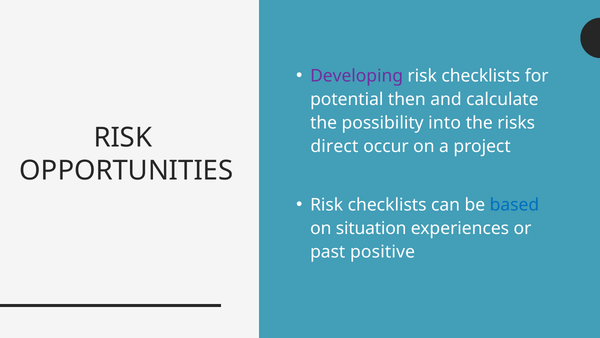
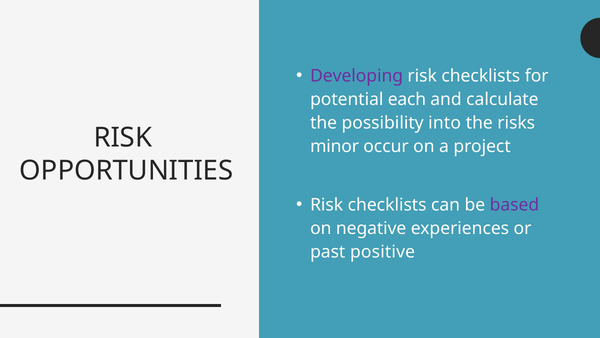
then: then -> each (407, 99)
direct: direct -> minor (335, 146)
based colour: blue -> purple (514, 205)
situation: situation -> negative (371, 228)
